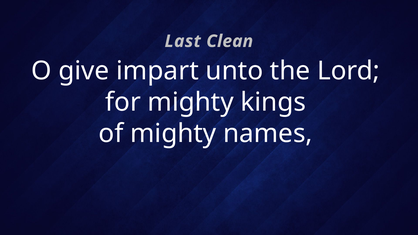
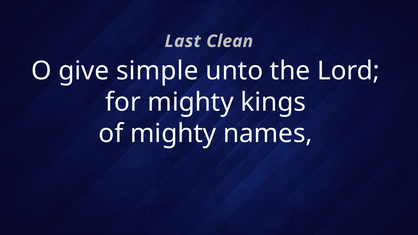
impart: impart -> simple (157, 71)
